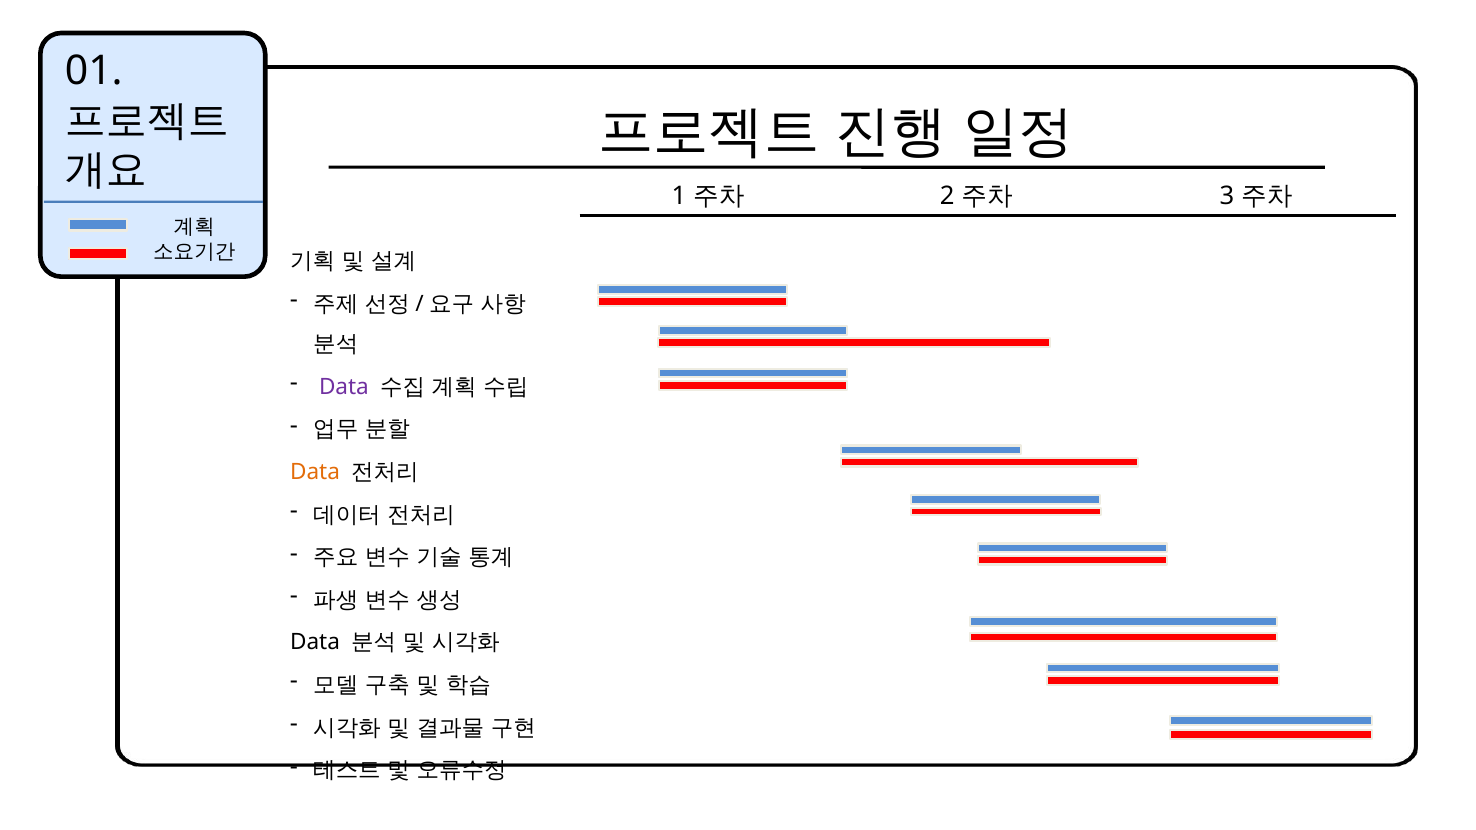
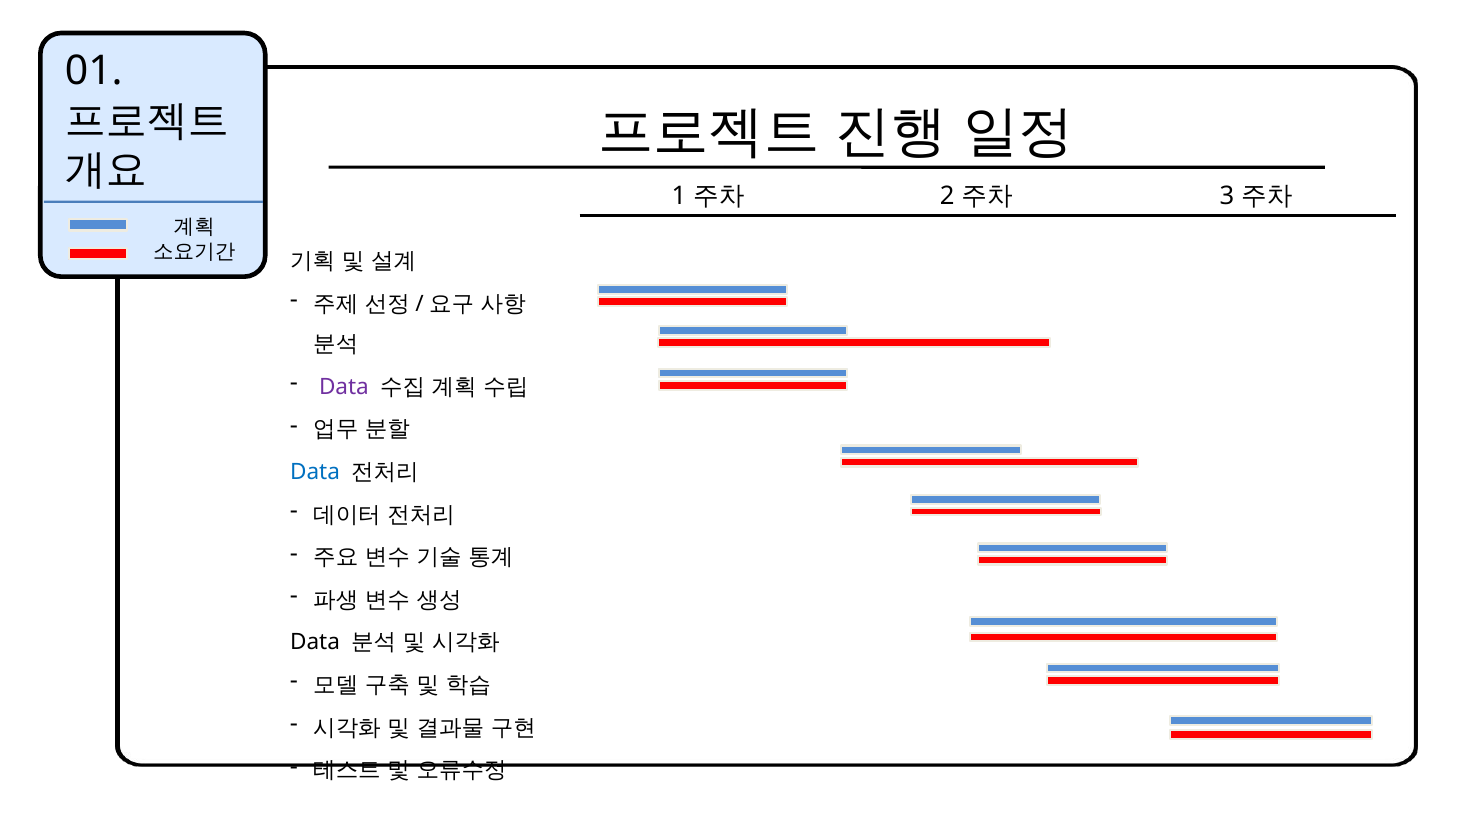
Data colour: orange -> blue (315, 472)
